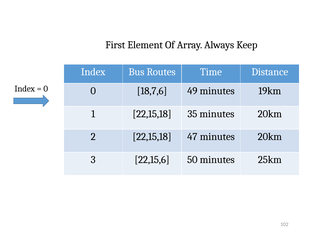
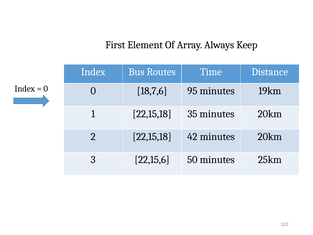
49: 49 -> 95 (192, 91)
47: 47 -> 42 (192, 137)
